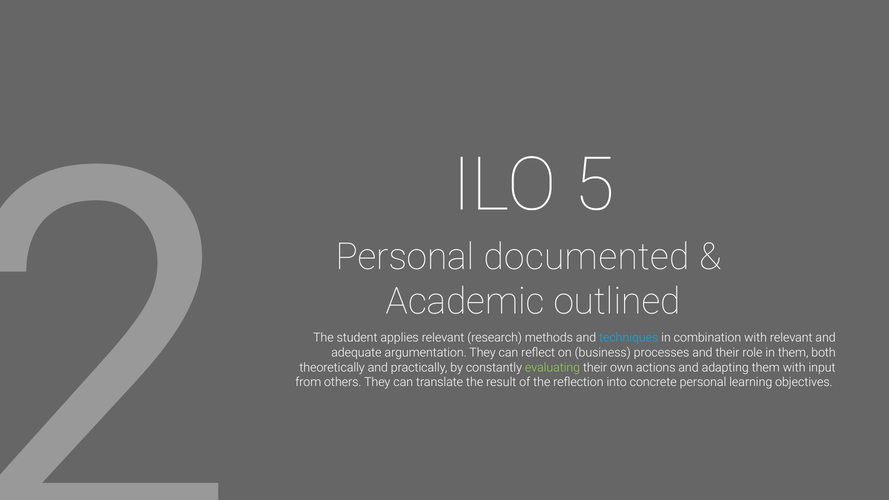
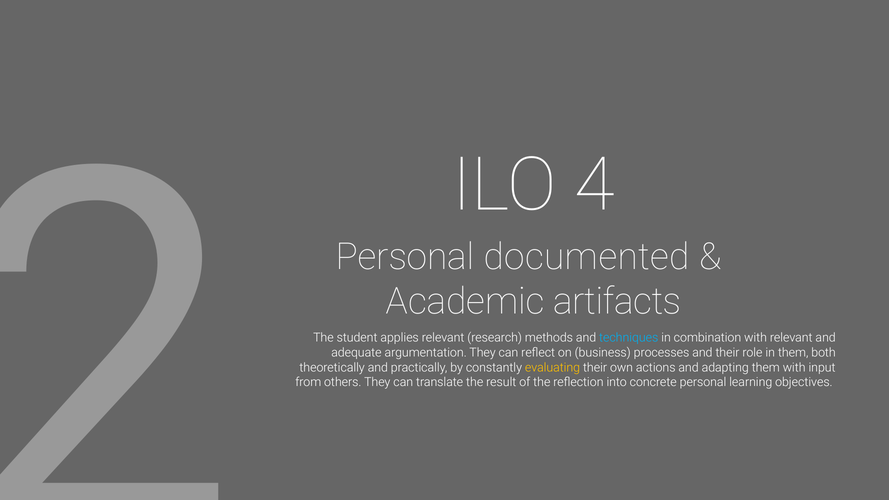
5: 5 -> 4 (595, 186)
outlined: outlined -> artifacts (617, 301)
evaluating colour: light green -> yellow (552, 368)
